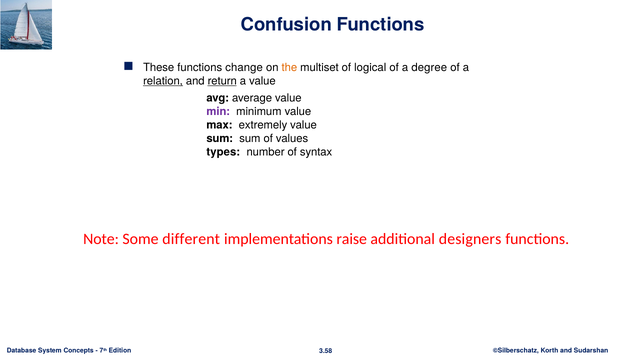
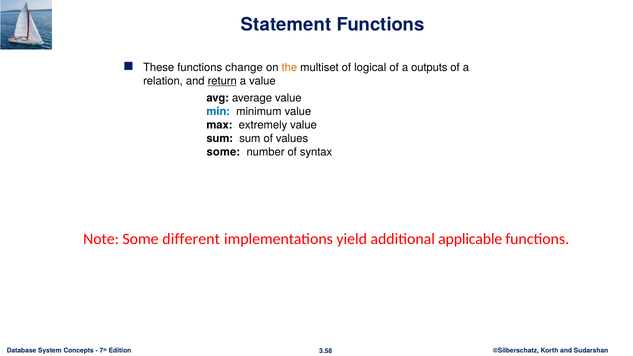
Confusion: Confusion -> Statement (286, 25)
degree: degree -> outputs (429, 67)
relation underline: present -> none (163, 81)
min colour: purple -> blue (218, 112)
types: types -> some (223, 152)
raise: raise -> yield (352, 239)
designers: designers -> applicable (470, 239)
